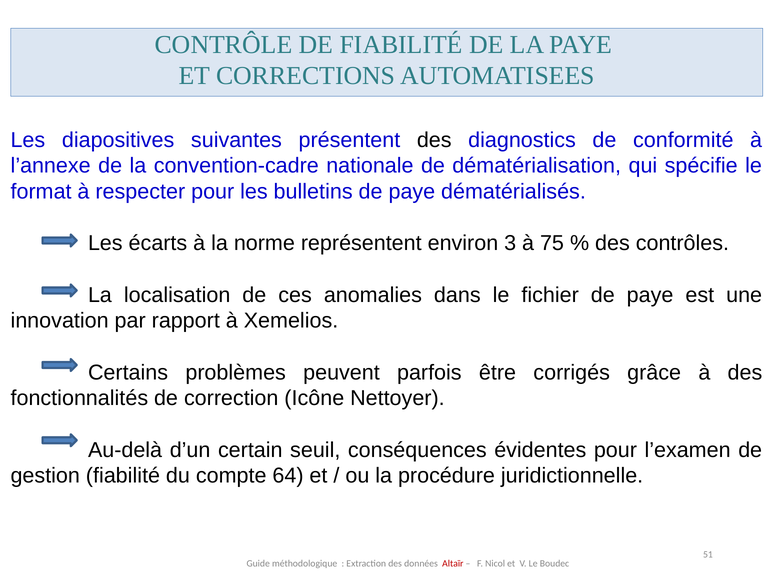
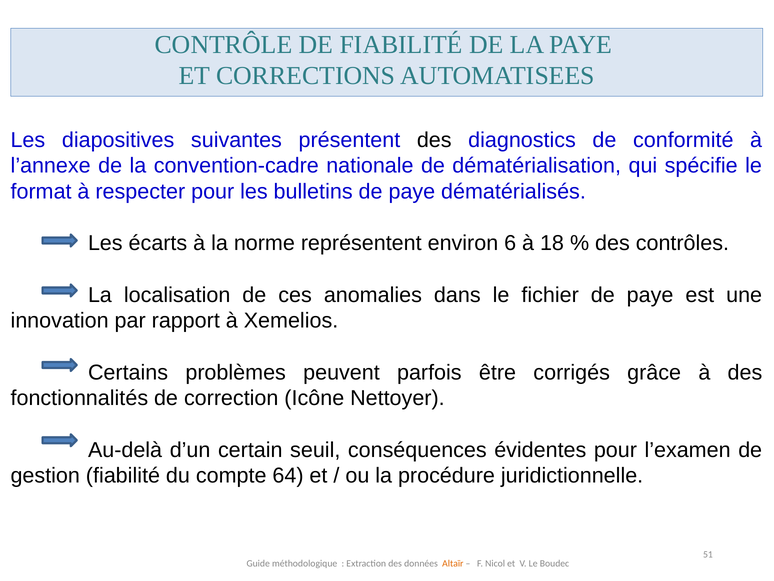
3: 3 -> 6 (510, 243)
75: 75 -> 18 (552, 243)
Altaïr colour: red -> orange (453, 563)
